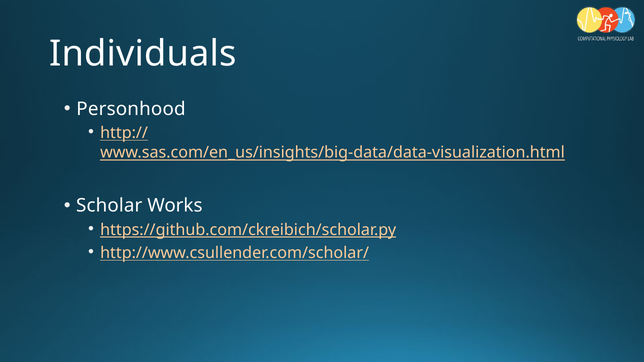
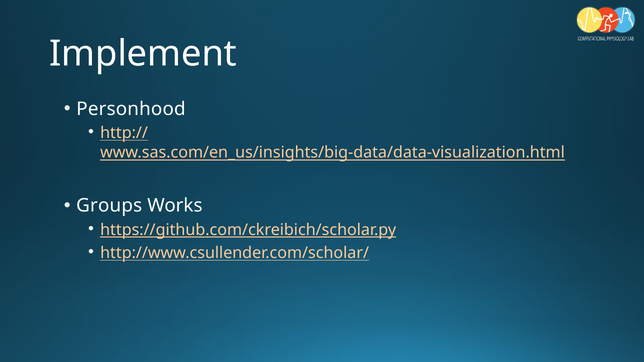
Individuals: Individuals -> Implement (143, 54)
Scholar: Scholar -> Groups (109, 206)
